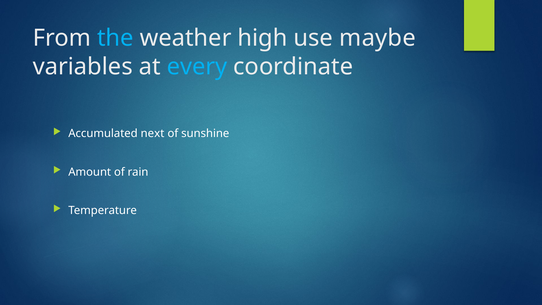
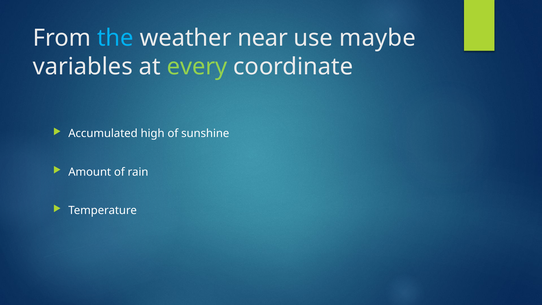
high: high -> near (263, 38)
every colour: light blue -> light green (197, 67)
next: next -> high (153, 133)
